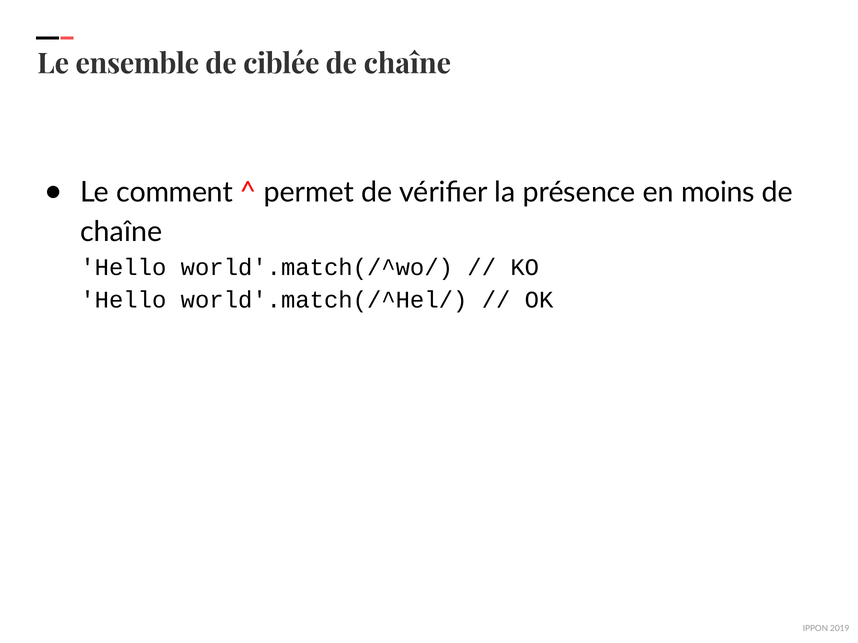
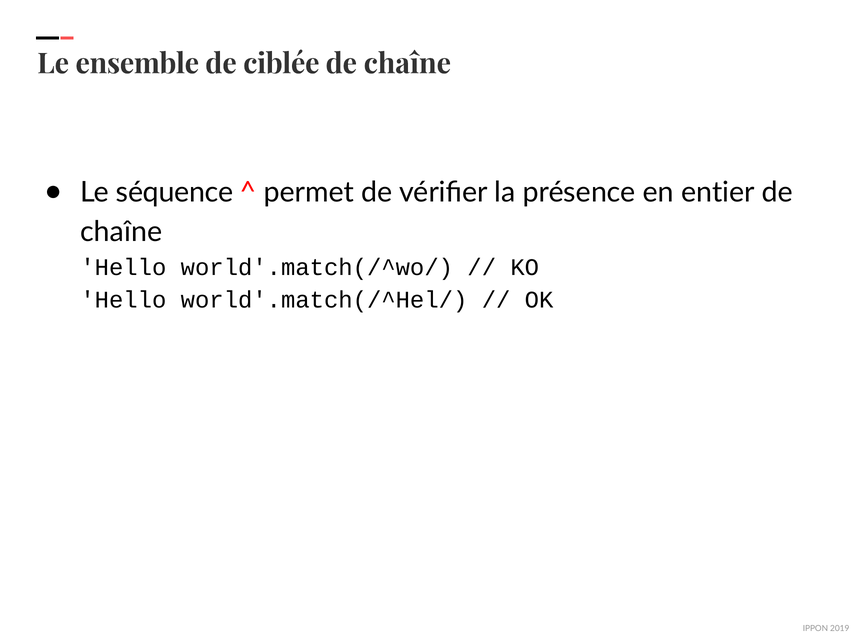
comment: comment -> séquence (175, 192)
moins: moins -> entier (718, 192)
